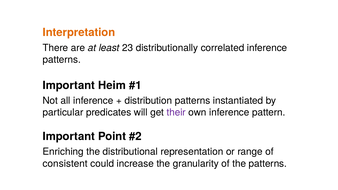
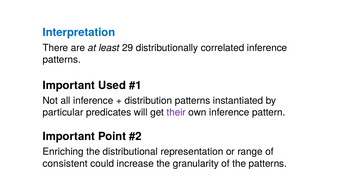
Interpretation colour: orange -> blue (79, 33)
23: 23 -> 29 (128, 48)
Heim: Heim -> Used (112, 85)
